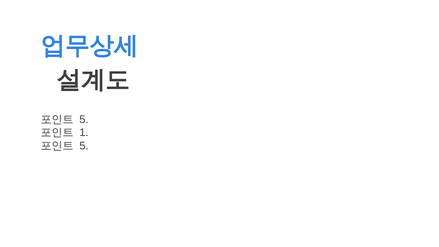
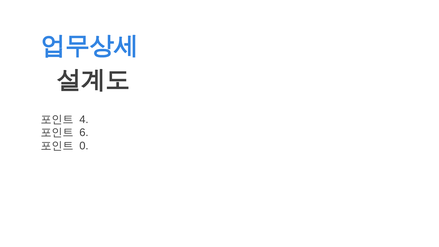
5: 5 -> 4 (84, 119)
1: 1 -> 6 (84, 133)
5: 5 -> 0 (84, 146)
